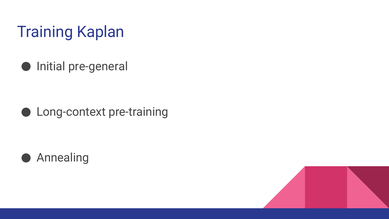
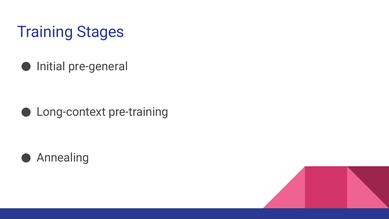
Kaplan: Kaplan -> Stages (101, 32)
